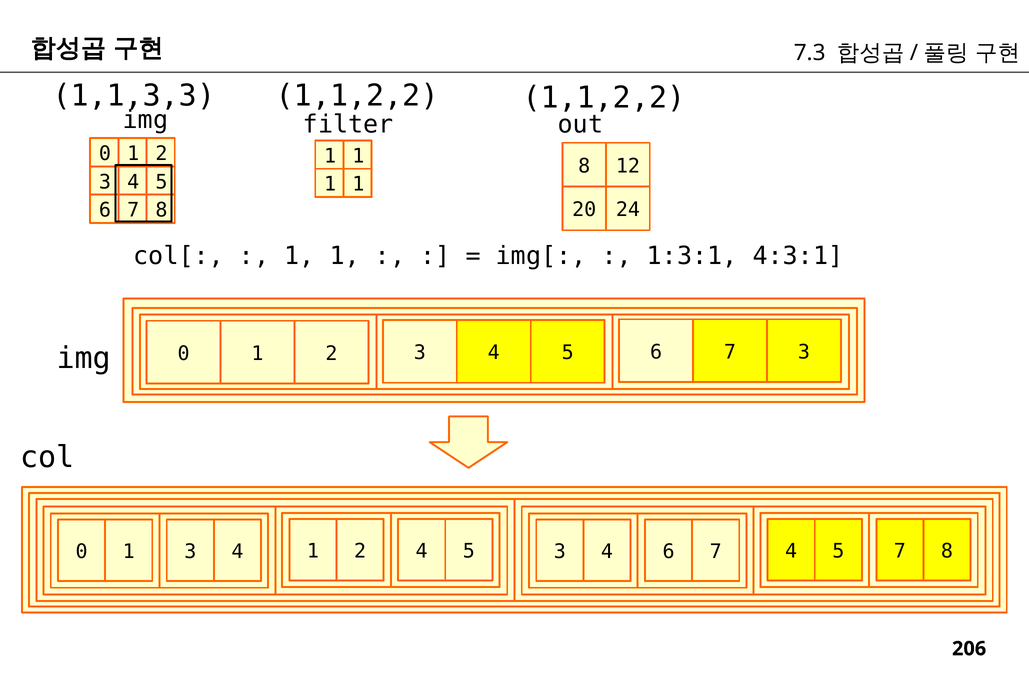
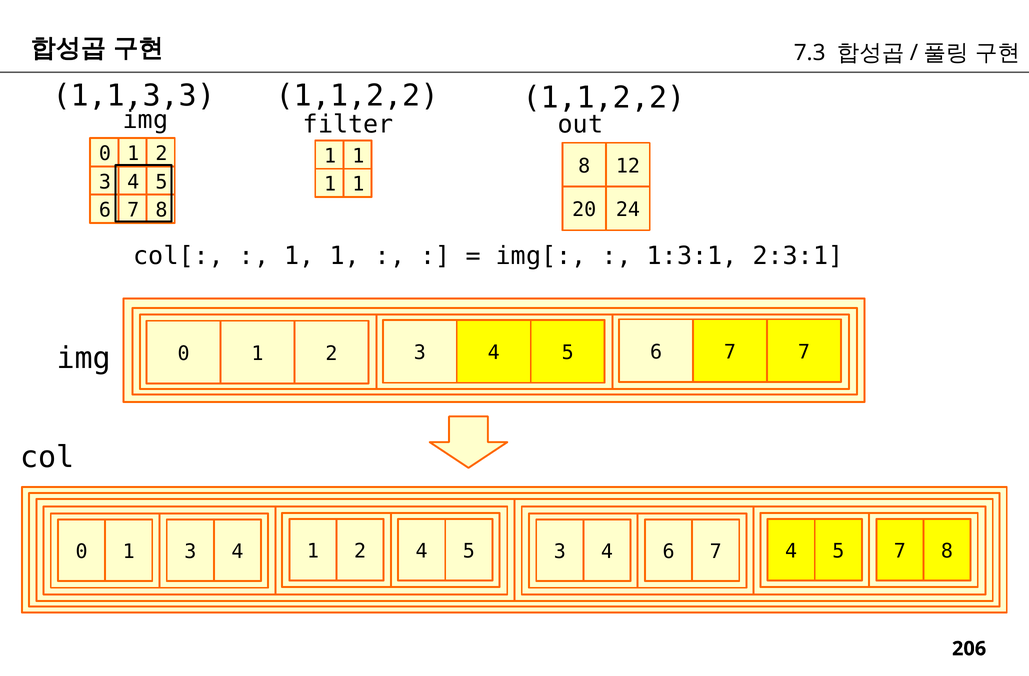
4:3:1: 4:3:1 -> 2:3:1 (798, 256)
7 3: 3 -> 7 (804, 352)
